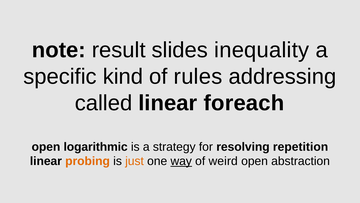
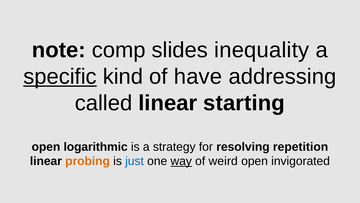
result: result -> comp (119, 50)
specific underline: none -> present (60, 76)
rules: rules -> have (198, 76)
foreach: foreach -> starting (244, 103)
just colour: orange -> blue (135, 161)
abstraction: abstraction -> invigorated (301, 161)
